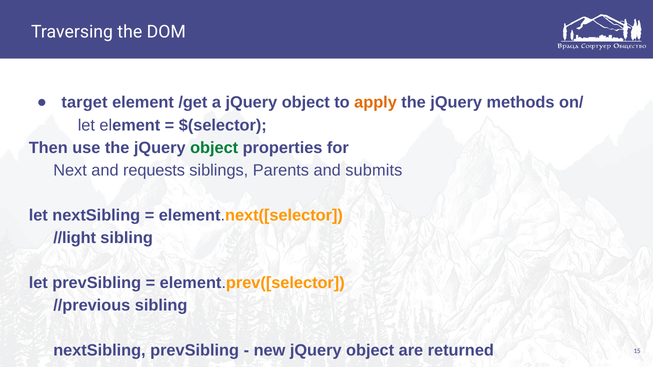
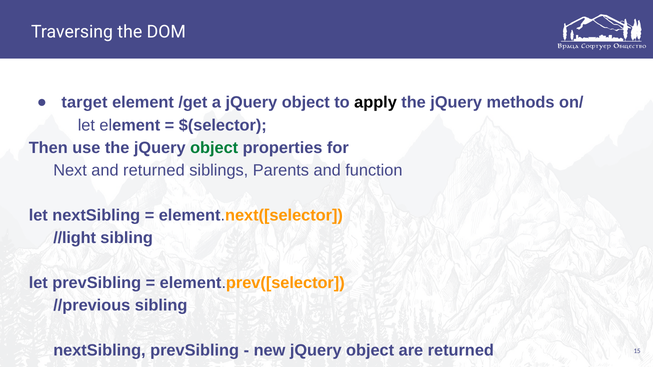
apply colour: orange -> black (376, 103)
and requests: requests -> returned (154, 170)
submits: submits -> function (374, 170)
